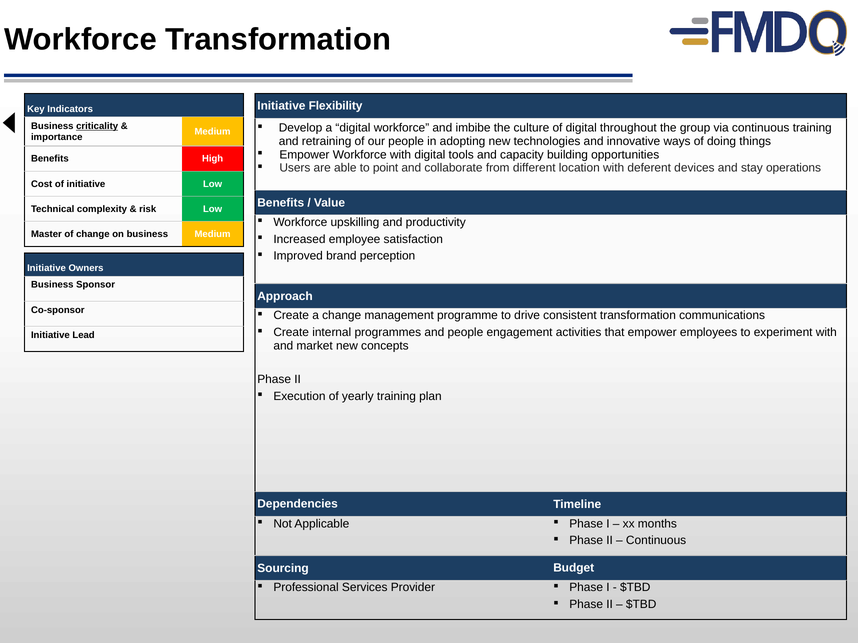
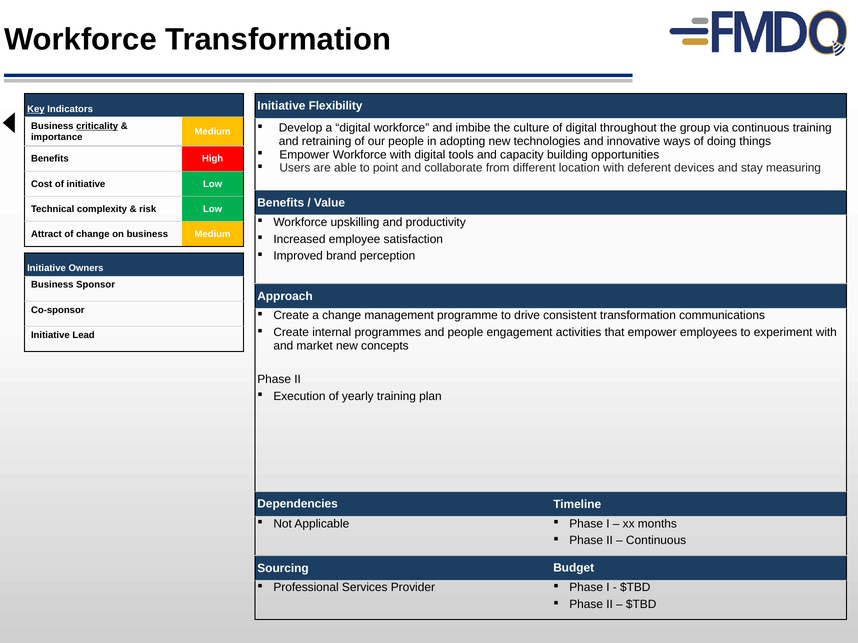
Key underline: none -> present (36, 109)
operations: operations -> measuring (794, 168)
Master: Master -> Attract (46, 234)
